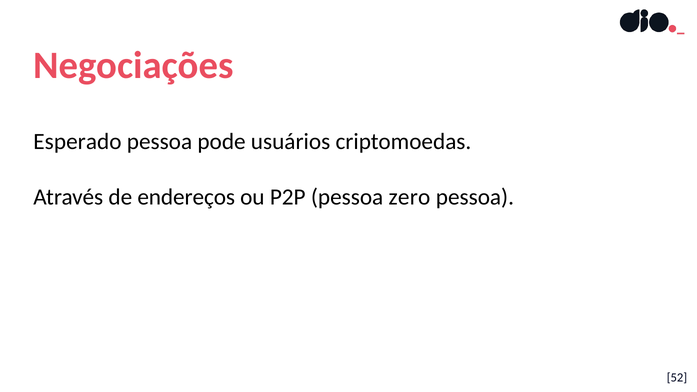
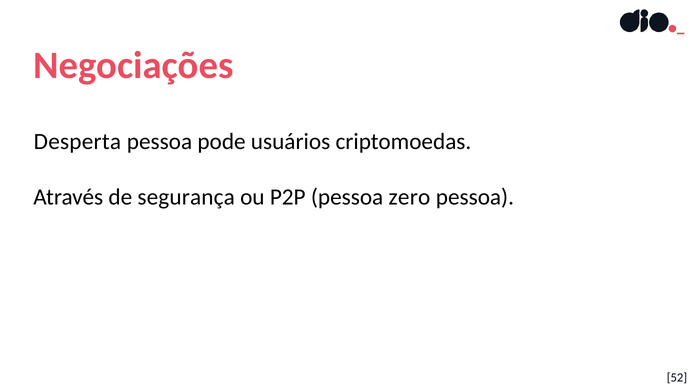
Esperado: Esperado -> Desperta (77, 141)
endereços: endereços -> segurança (186, 197)
